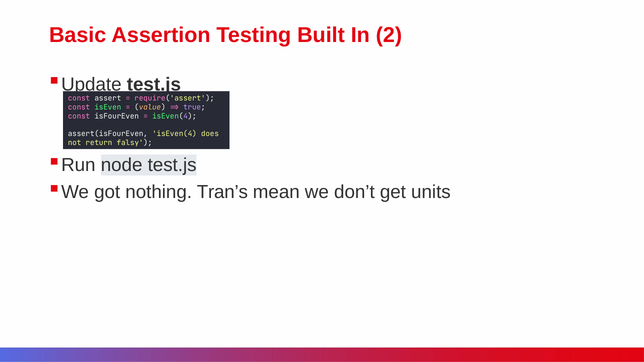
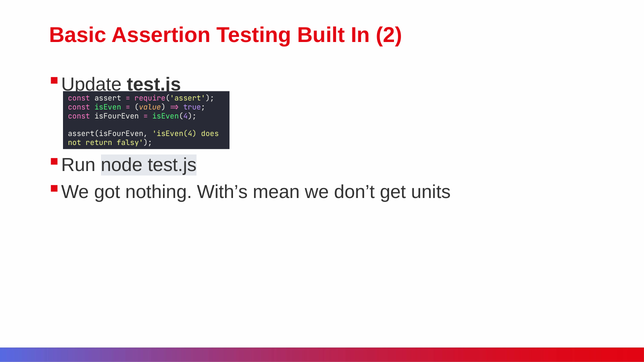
Tran’s: Tran’s -> With’s (222, 192)
